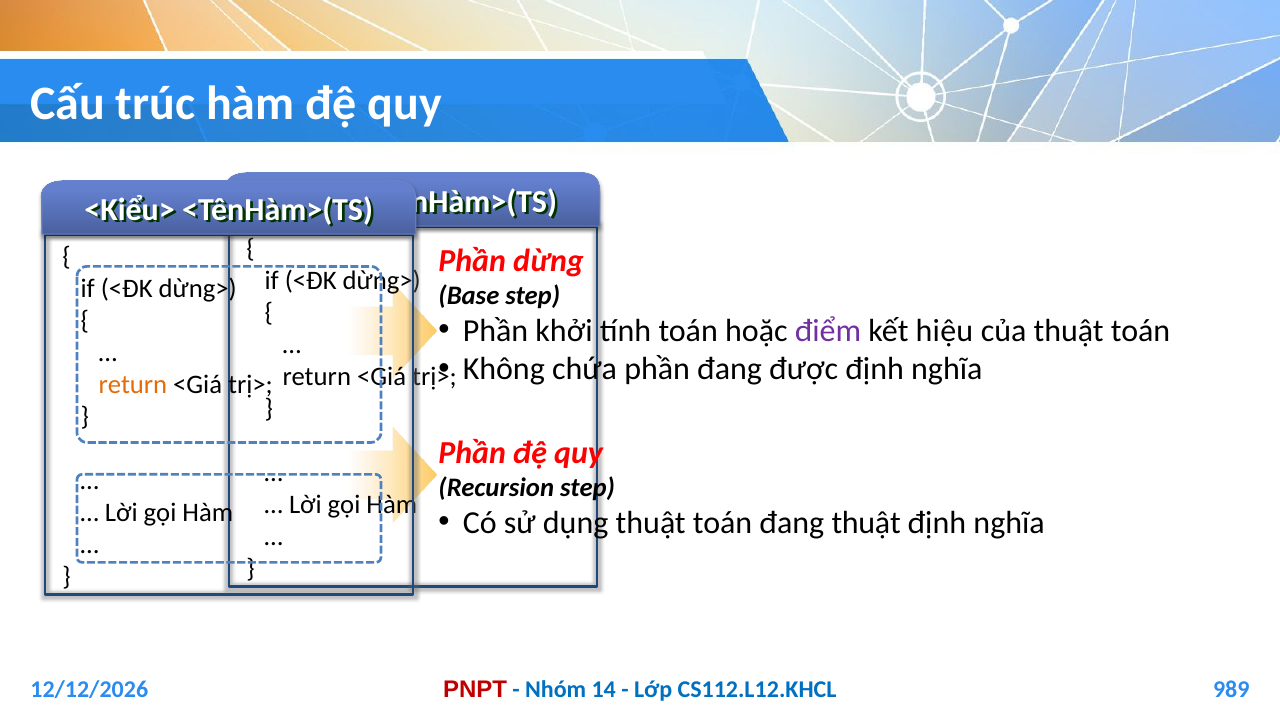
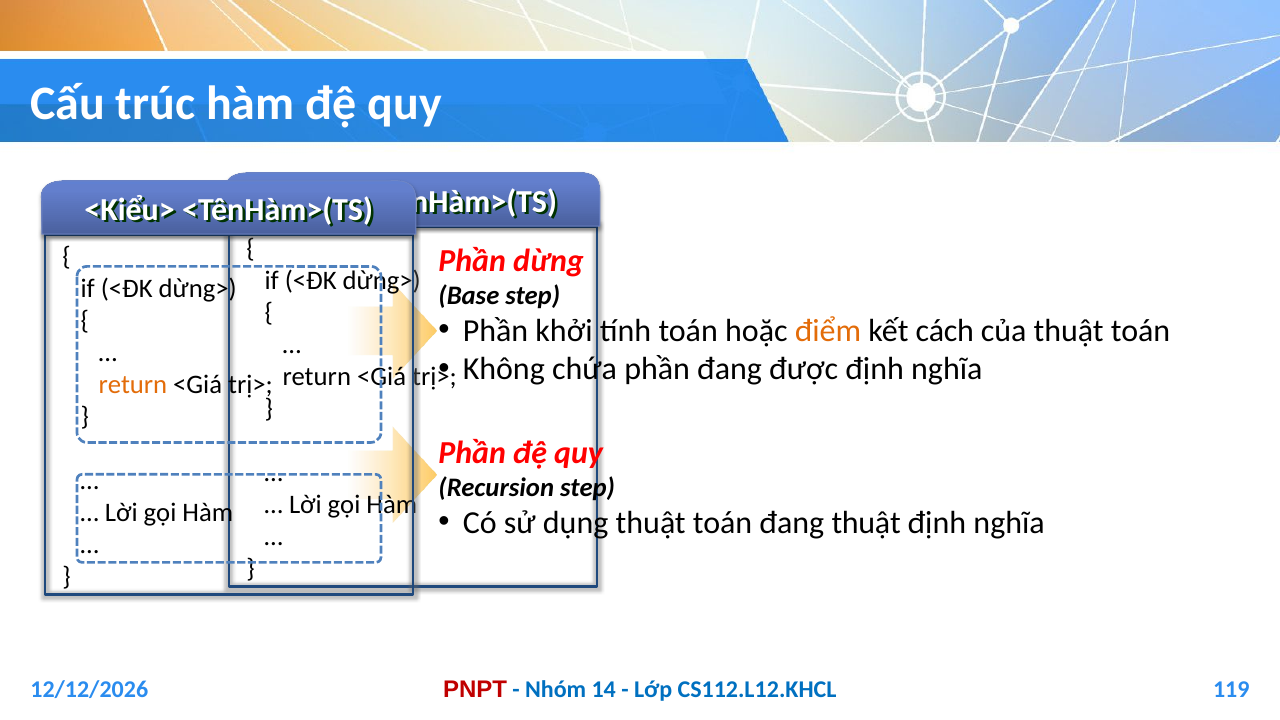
điểm colour: purple -> orange (828, 331)
hiệu: hiệu -> cách (945, 331)
989: 989 -> 119 (1231, 690)
